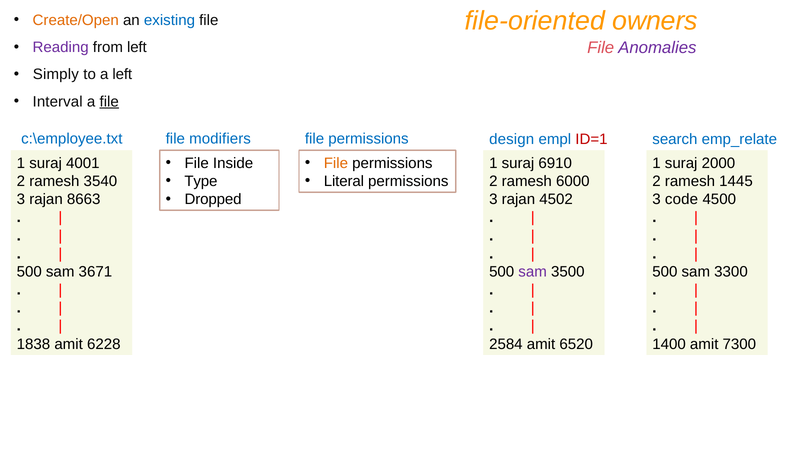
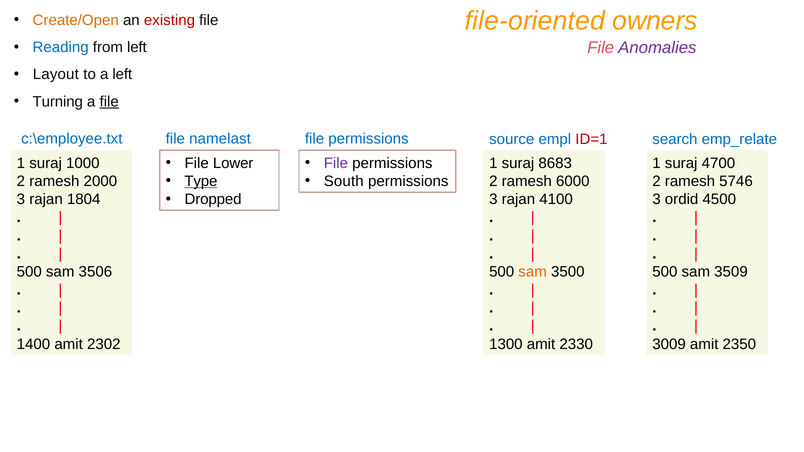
existing colour: blue -> red (170, 20)
Reading colour: purple -> blue (61, 47)
Simply: Simply -> Layout (56, 75)
Interval: Interval -> Turning (58, 102)
modifiers: modifiers -> namelast (220, 139)
design: design -> source (512, 140)
Inside: Inside -> Lower (233, 163)
File colour: orange -> purple (336, 163)
4001: 4001 -> 1000 (83, 163)
6910: 6910 -> 8683 (555, 163)
2000: 2000 -> 4700 (718, 163)
Type underline: none -> present (201, 181)
Literal: Literal -> South (344, 181)
3540: 3540 -> 2000 (100, 181)
1445: 1445 -> 5746 (736, 181)
8663: 8663 -> 1804 (84, 199)
4502: 4502 -> 4100 (556, 199)
code: code -> ordid (682, 199)
3671: 3671 -> 3506 (95, 272)
sam colour: purple -> orange (533, 272)
3300: 3300 -> 3509 (731, 272)
1838: 1838 -> 1400 (33, 344)
6228: 6228 -> 2302 (104, 344)
2584: 2584 -> 1300 (506, 344)
6520: 6520 -> 2330 (576, 344)
1400: 1400 -> 3009 (669, 344)
7300: 7300 -> 2350 (739, 344)
